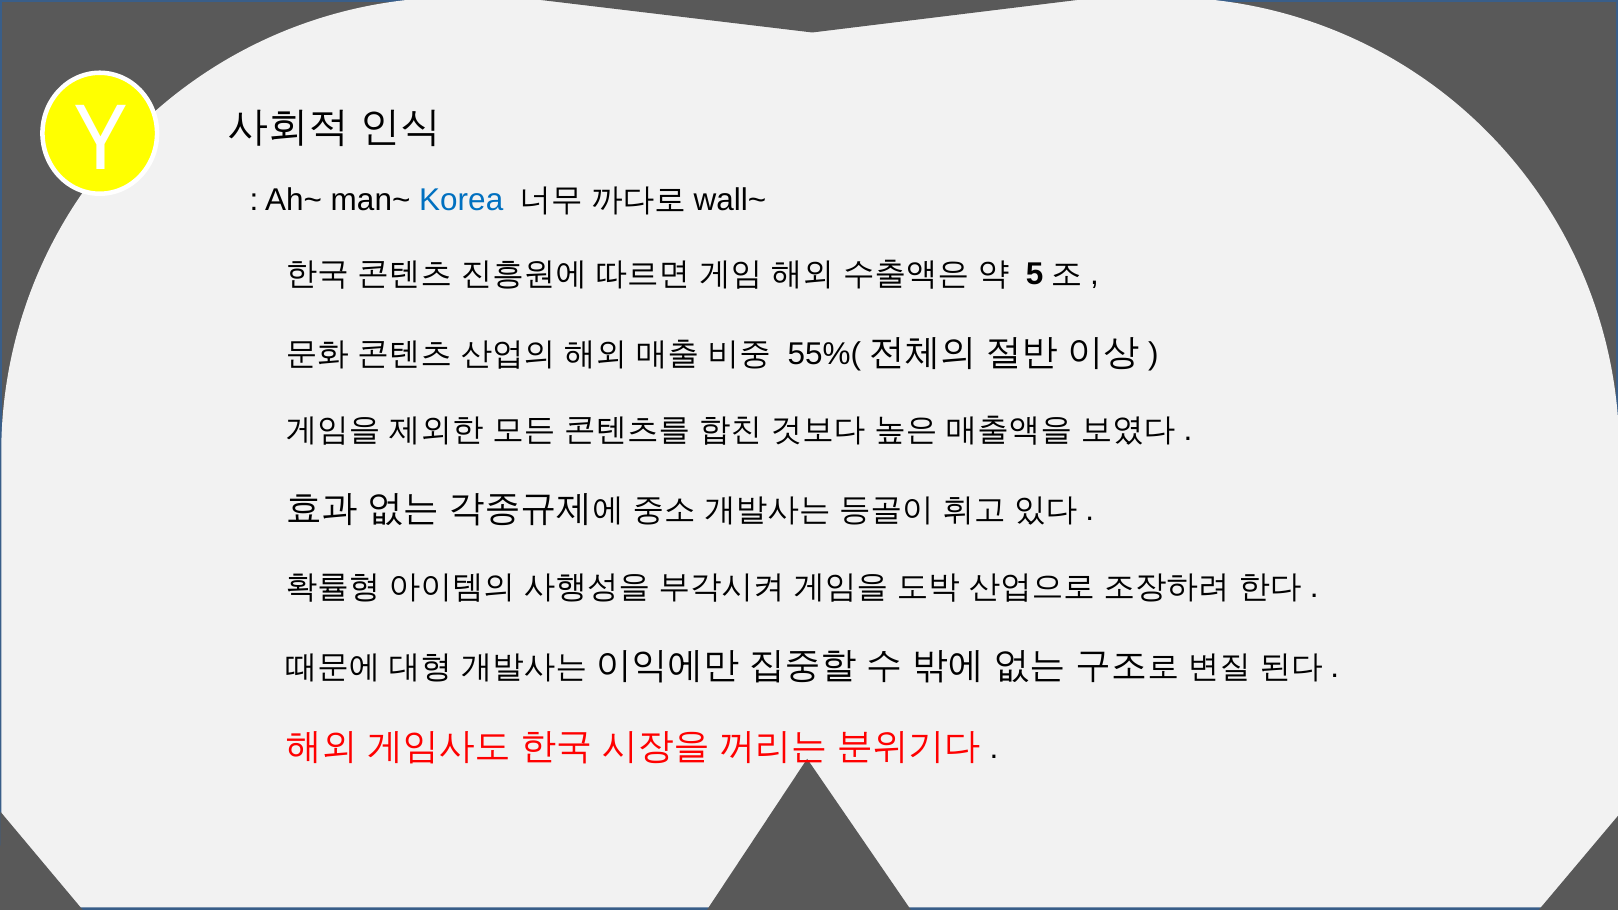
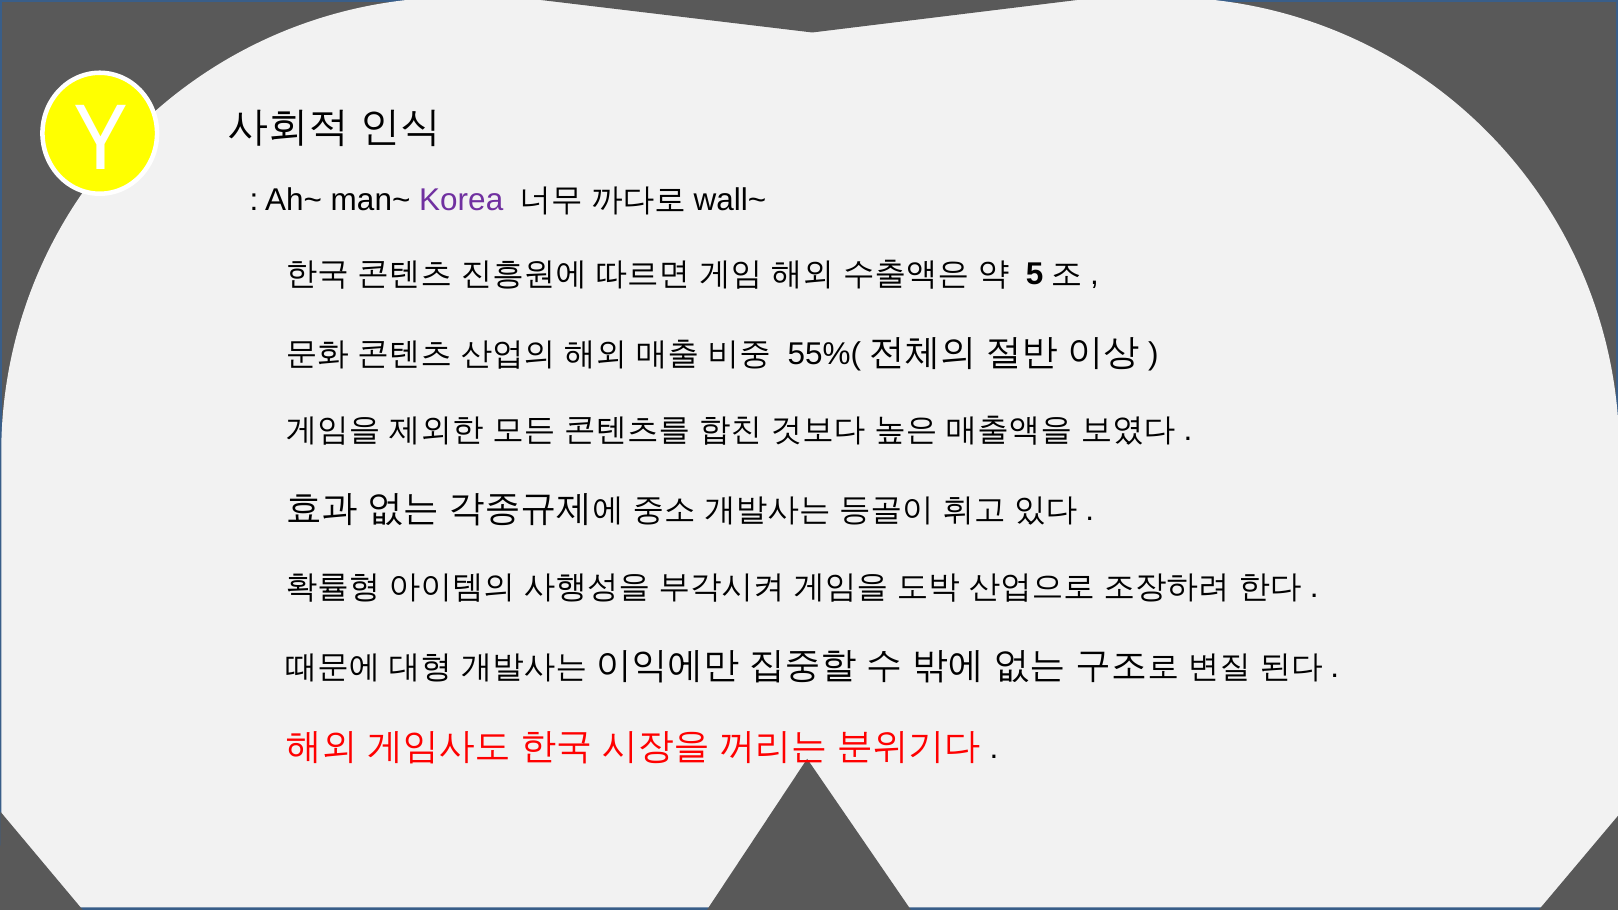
Korea colour: blue -> purple (461, 200)
